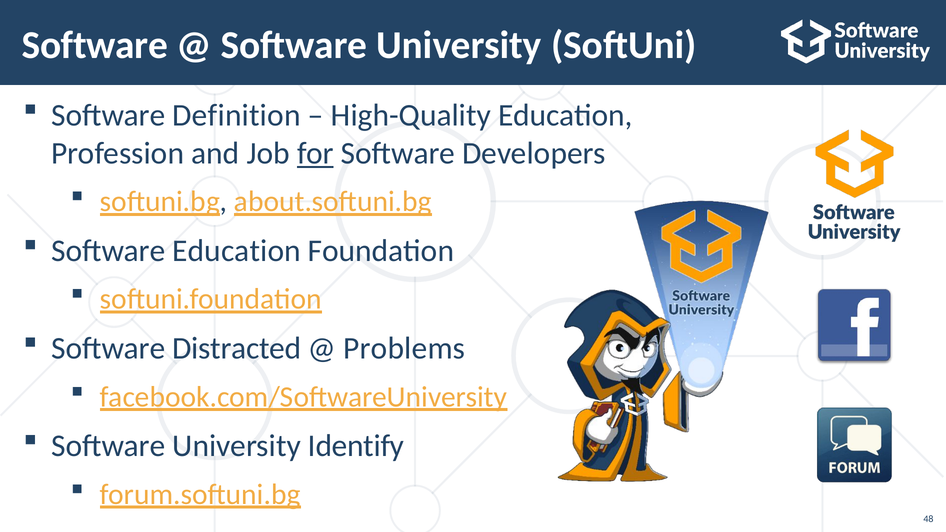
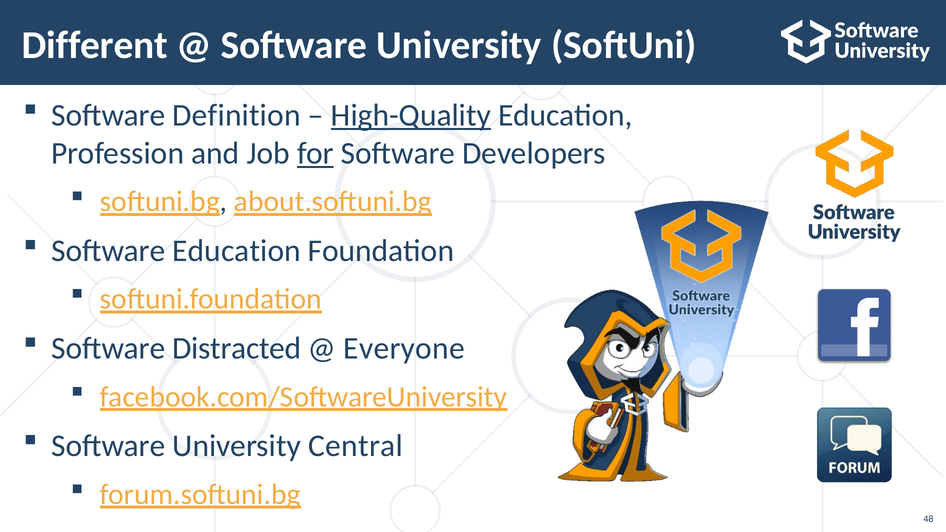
Software: Software -> Different (95, 45)
High-Quality underline: none -> present (411, 115)
Problems: Problems -> Everyone (404, 349)
Identify: Identify -> Central (356, 446)
